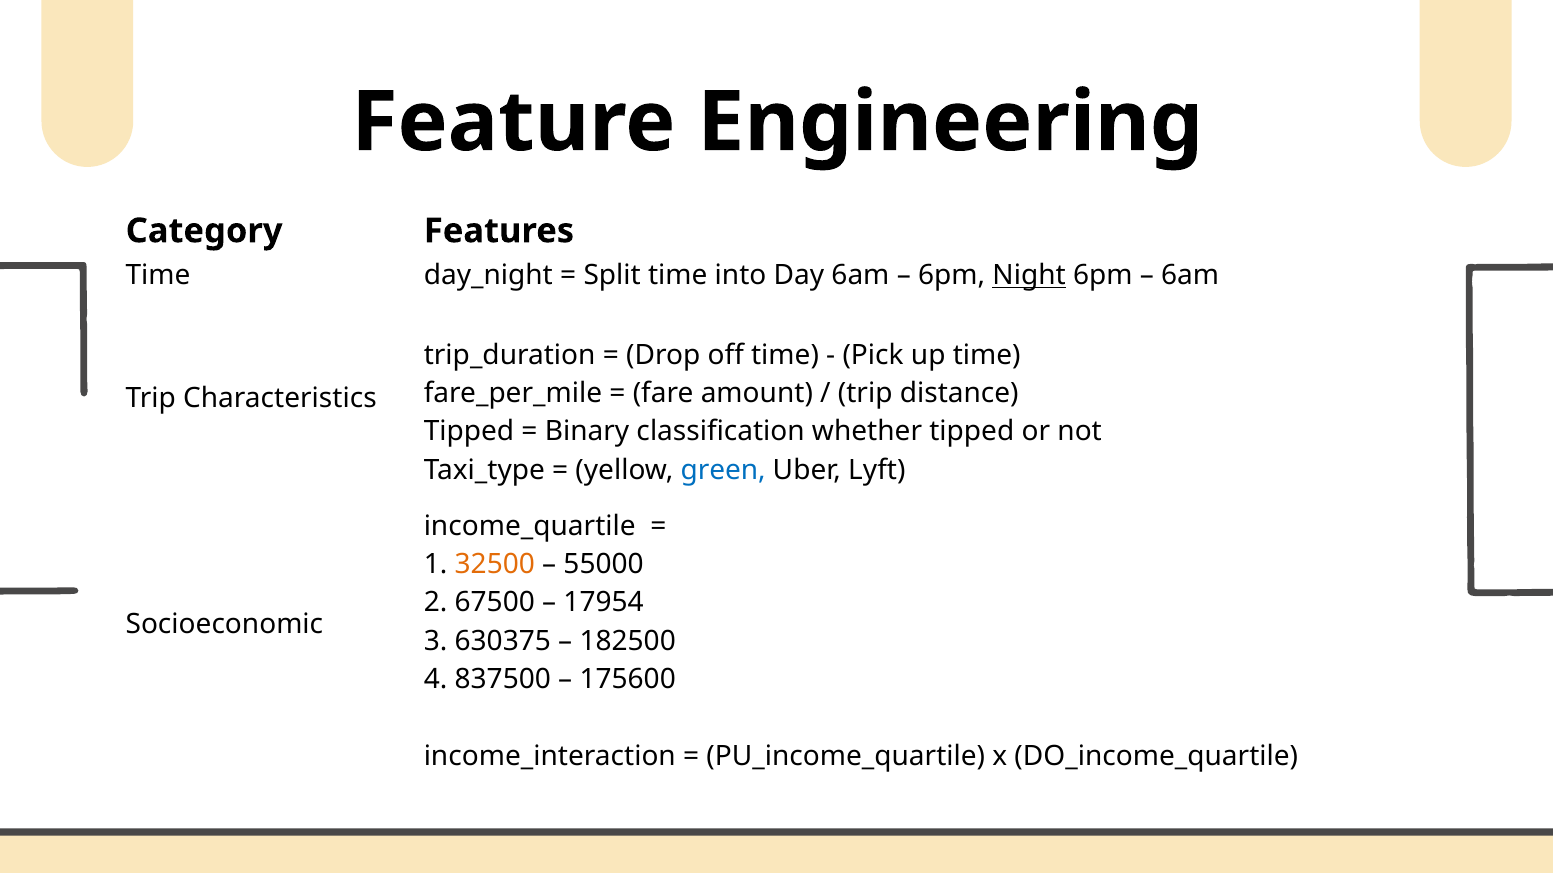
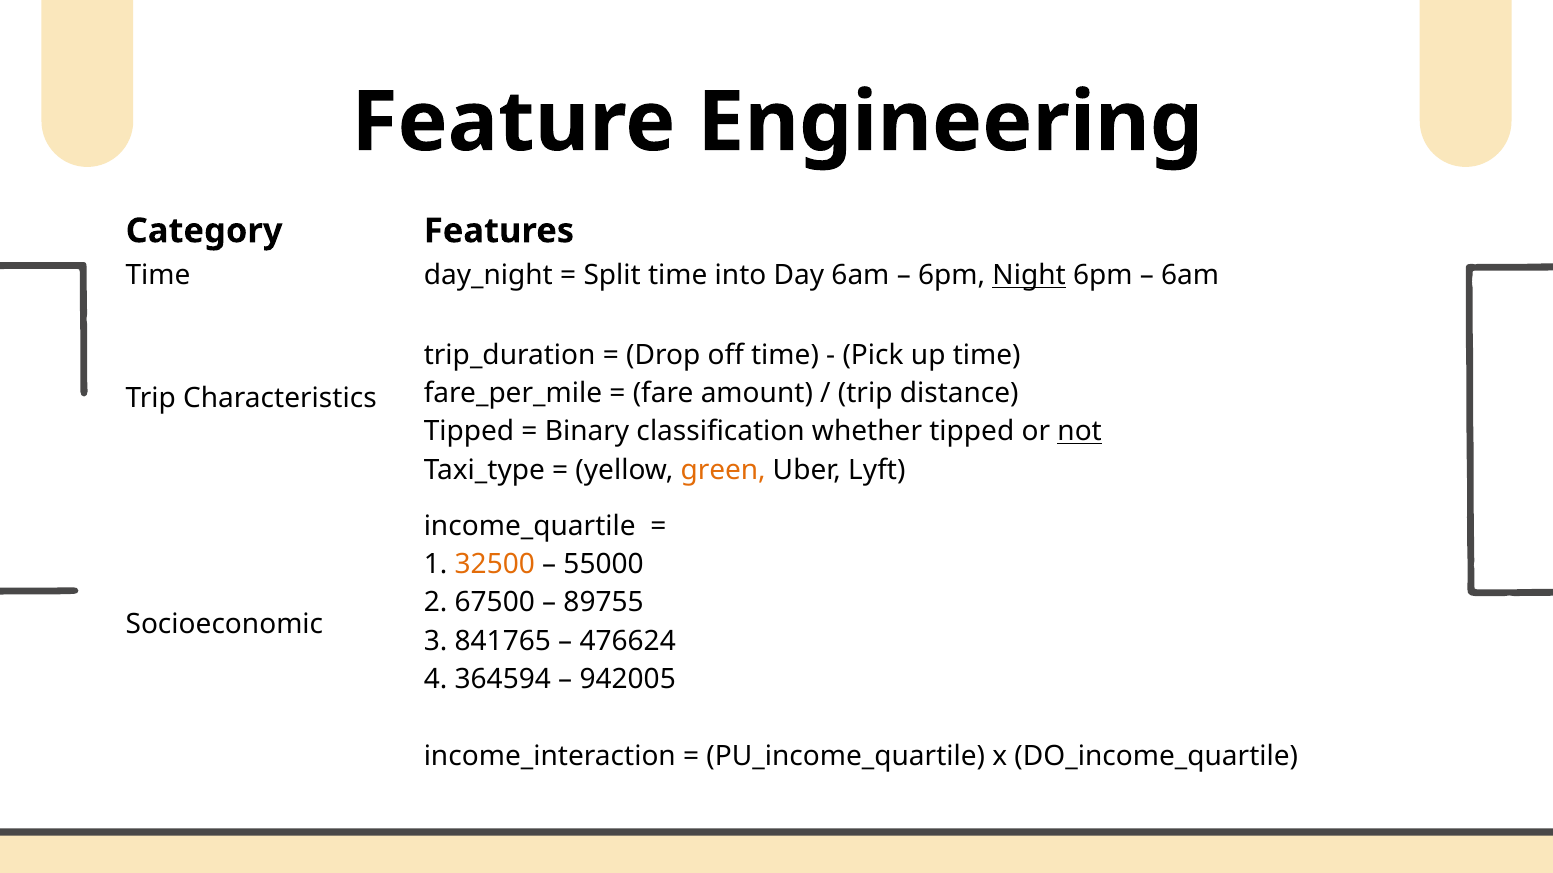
not underline: none -> present (1080, 432)
green colour: blue -> orange (723, 470)
17954: 17954 -> 89755 (604, 603)
630375: 630375 -> 841765 (503, 641)
182500: 182500 -> 476624 (628, 641)
837500: 837500 -> 364594 (503, 680)
175600: 175600 -> 942005 (628, 680)
